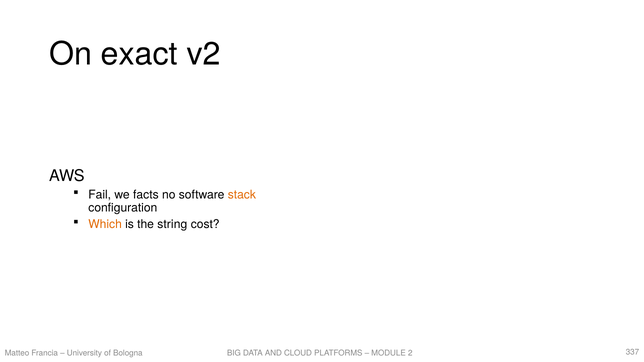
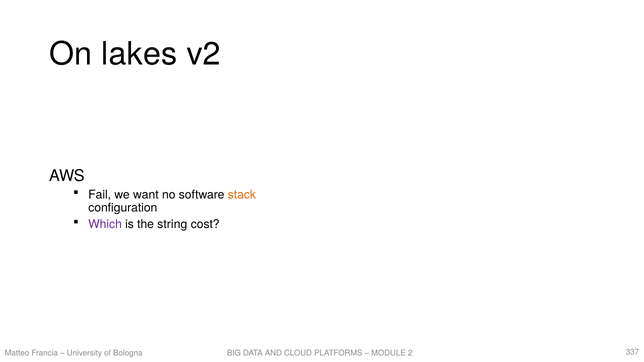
exact: exact -> lakes (139, 54)
facts: facts -> want (146, 195)
Which colour: orange -> purple (105, 224)
